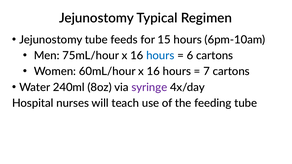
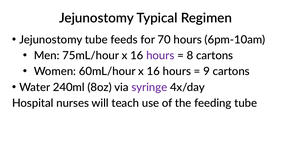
15: 15 -> 70 (164, 40)
hours colour: blue -> purple (160, 56)
6: 6 -> 8 (190, 56)
7: 7 -> 9 (207, 72)
